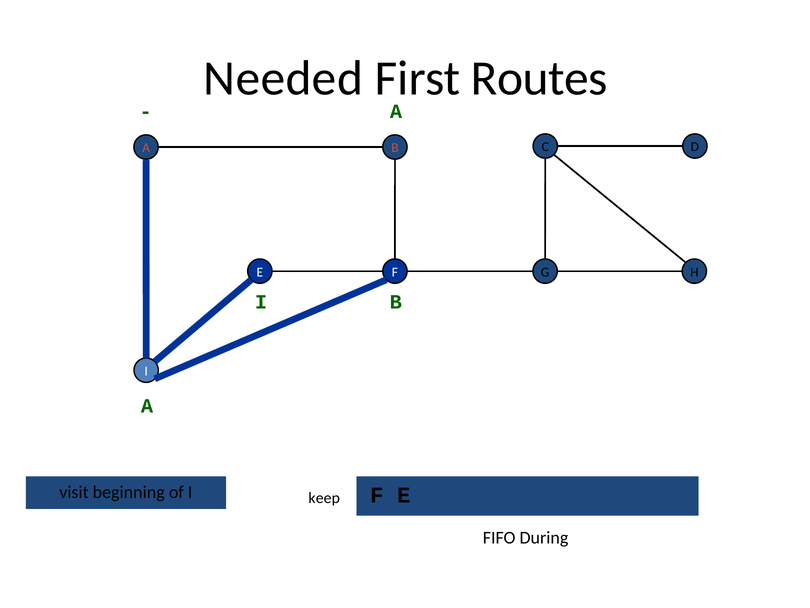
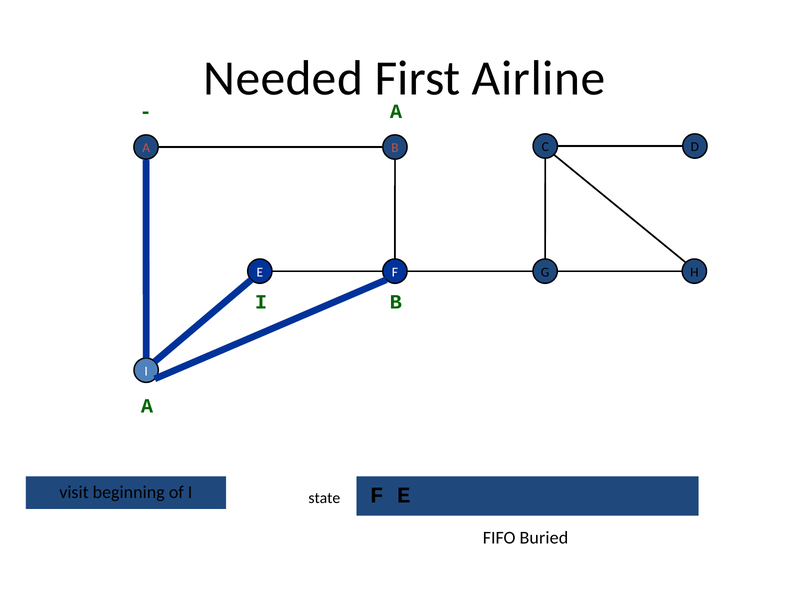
Routes: Routes -> Airline (539, 78)
keep: keep -> state (324, 498)
During: During -> Buried (544, 538)
